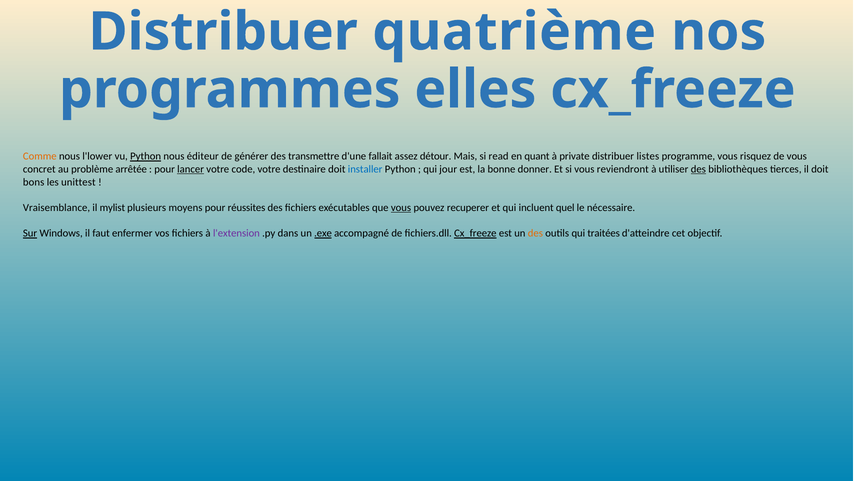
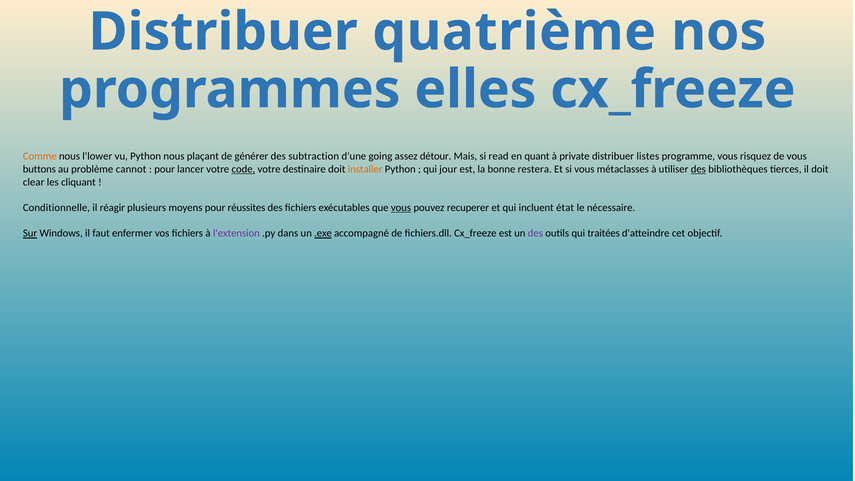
Python underline: present -> none (146, 156)
éditeur: éditeur -> plaçant (203, 156)
transmettre: transmettre -> subtraction (314, 156)
fallait: fallait -> going (380, 156)
concret: concret -> buttons (39, 169)
arrêtée: arrêtée -> cannot (131, 169)
lancer underline: present -> none (191, 169)
code underline: none -> present (243, 169)
installer colour: blue -> orange (365, 169)
donner: donner -> restera (535, 169)
reviendront: reviendront -> métaclasses (623, 169)
bons: bons -> clear (34, 182)
unittest: unittest -> cliquant (78, 182)
Vraisemblance: Vraisemblance -> Conditionnelle (56, 208)
mylist: mylist -> réagir (112, 208)
quel: quel -> état (565, 208)
Cx_freeze underline: present -> none (475, 233)
des colour: orange -> purple (535, 233)
